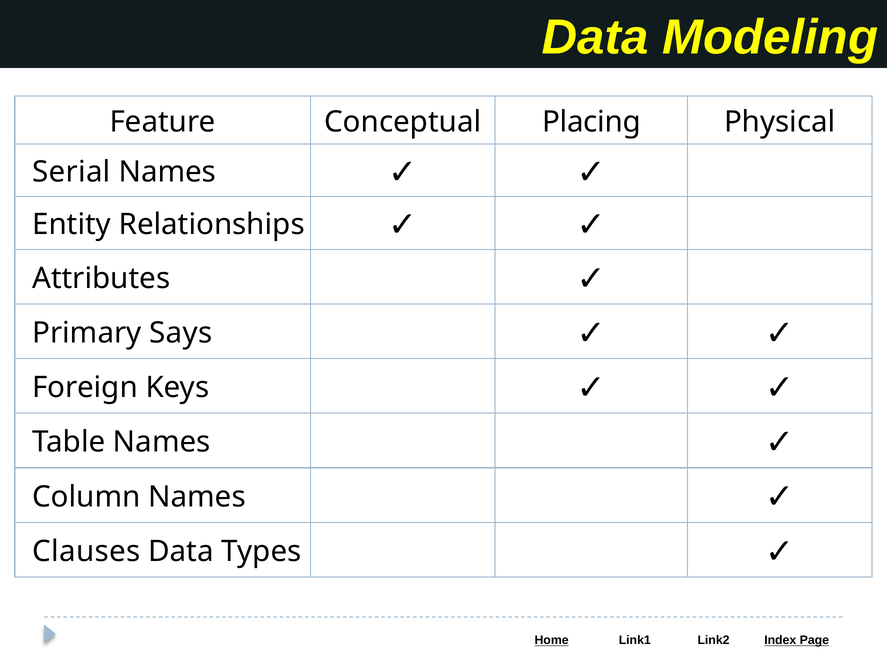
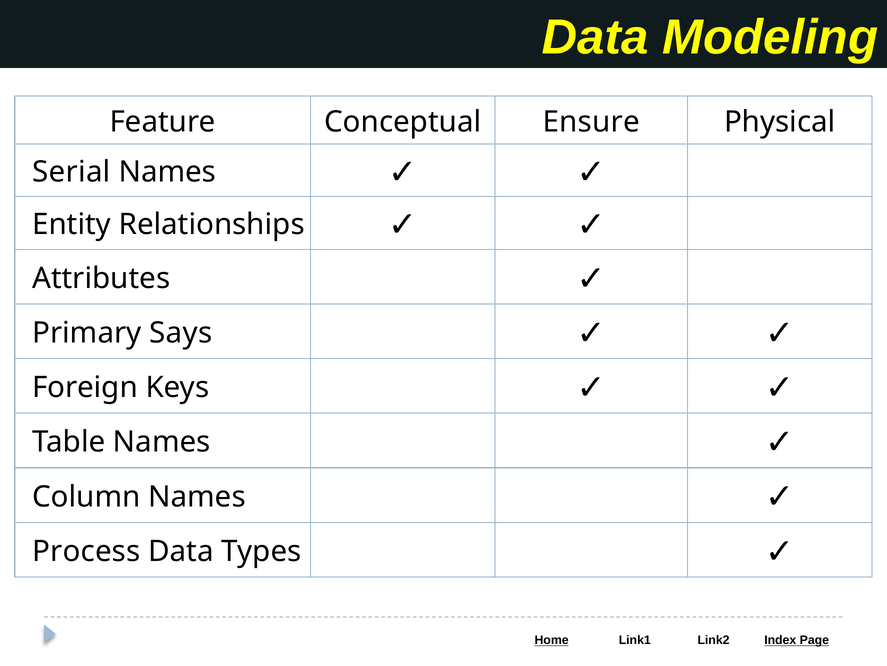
Placing: Placing -> Ensure (591, 122)
Clauses: Clauses -> Process (86, 551)
